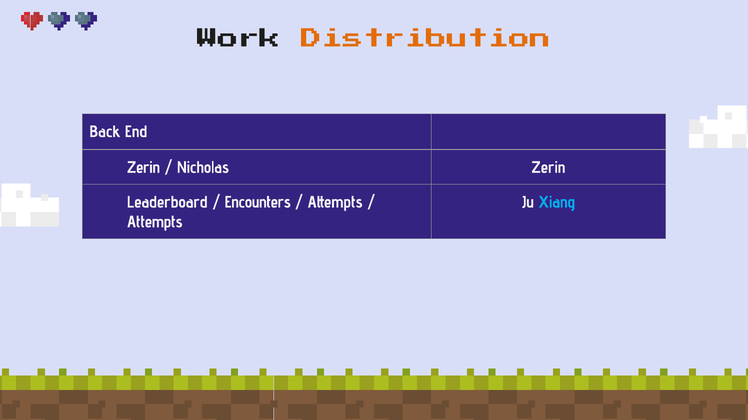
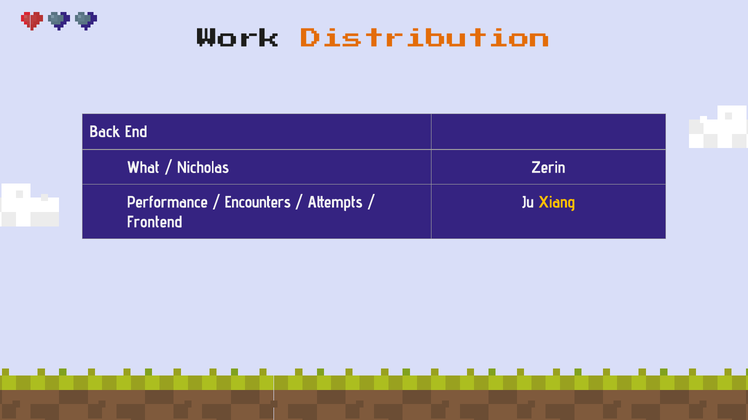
Zerin: Zerin -> What (143, 168)
Leaderboard: Leaderboard -> Performance (167, 202)
Xiang colour: light blue -> yellow (557, 202)
Attempts: Attempts -> Frontend (155, 222)
